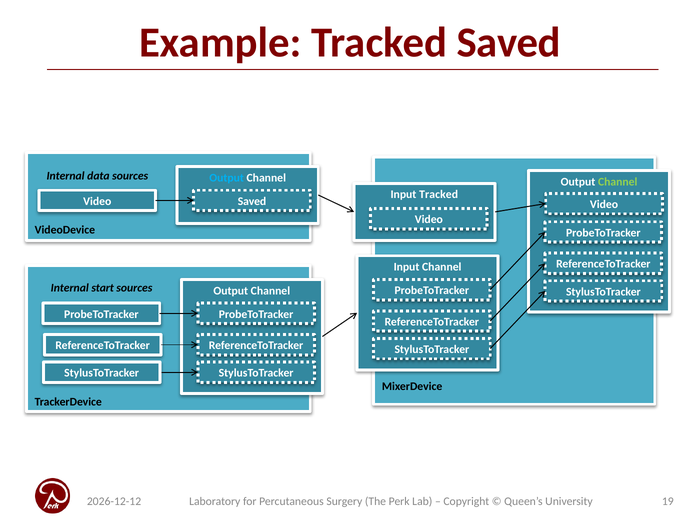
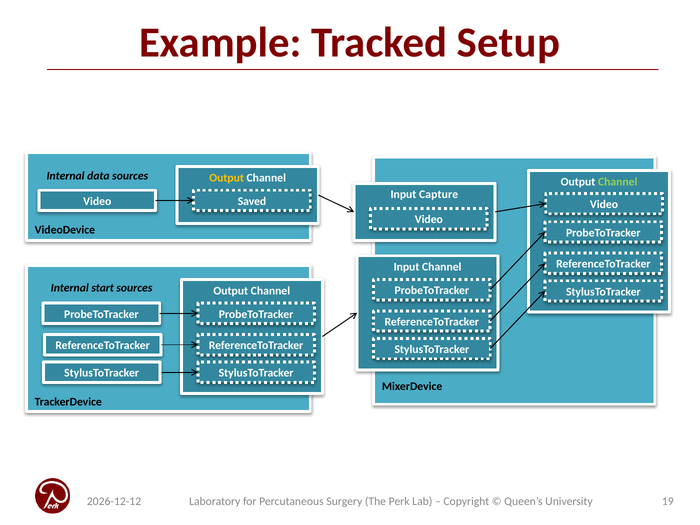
Tracked Saved: Saved -> Setup (508, 43)
Output colour: light blue -> yellow (227, 178)
Input Tracked: Tracked -> Capture (439, 195)
